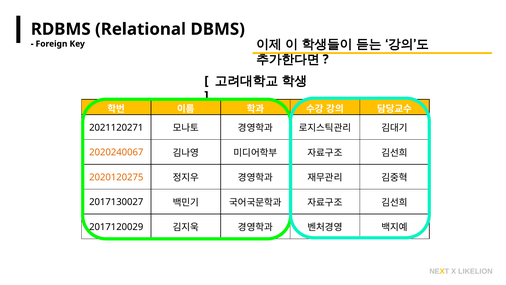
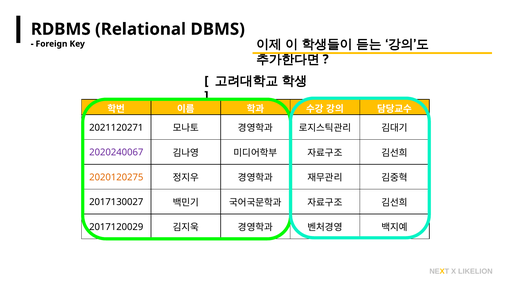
2020240067 colour: orange -> purple (116, 152)
